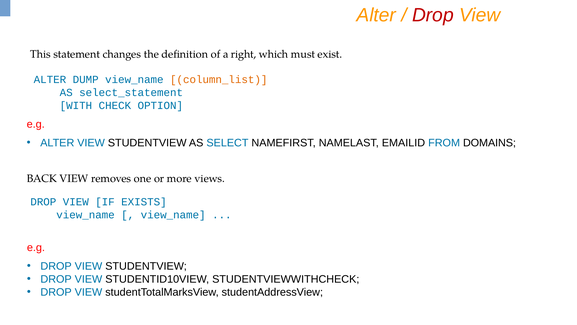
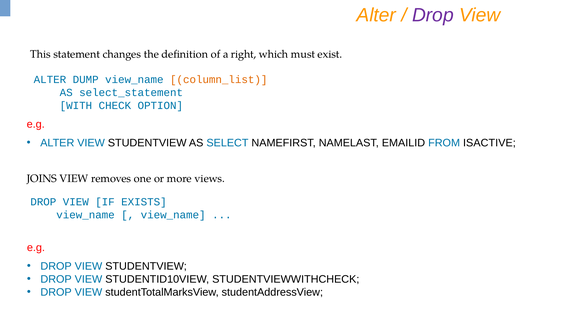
Drop colour: red -> purple (433, 15)
DOMAINS: DOMAINS -> ISACTIVE (489, 143)
BACK: BACK -> JOINS (42, 178)
